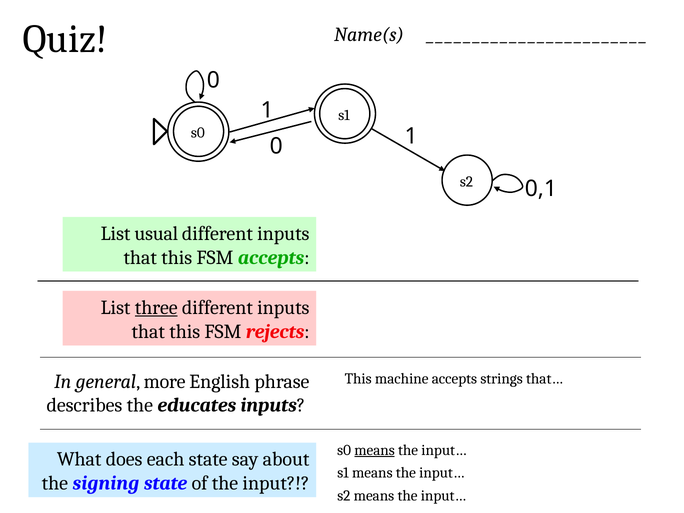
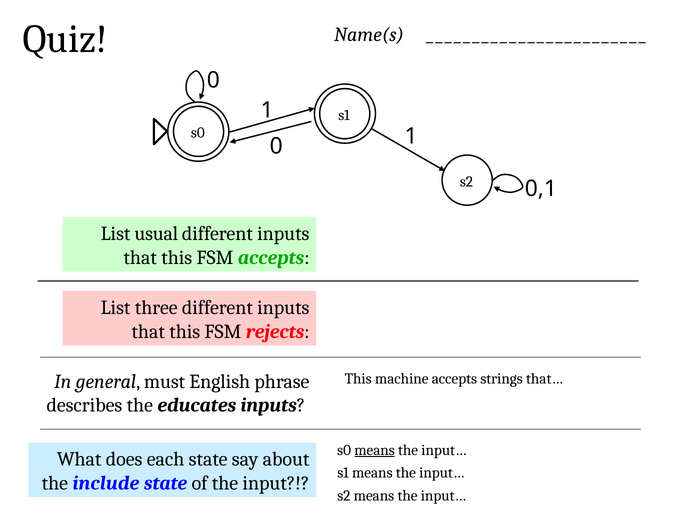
three underline: present -> none (156, 308)
more: more -> must (165, 381)
signing: signing -> include (106, 483)
